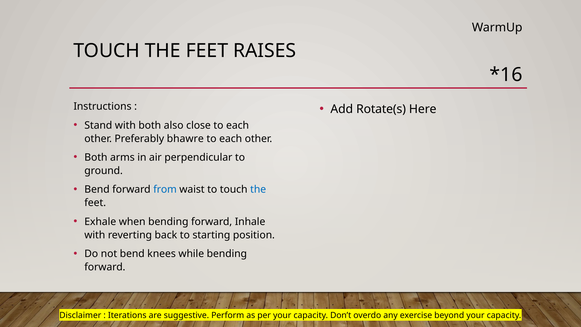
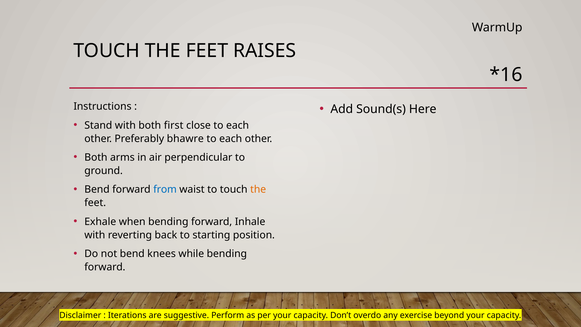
Rotate(s: Rotate(s -> Sound(s (381, 109)
also: also -> first (174, 125)
the colour: blue -> orange (258, 189)
